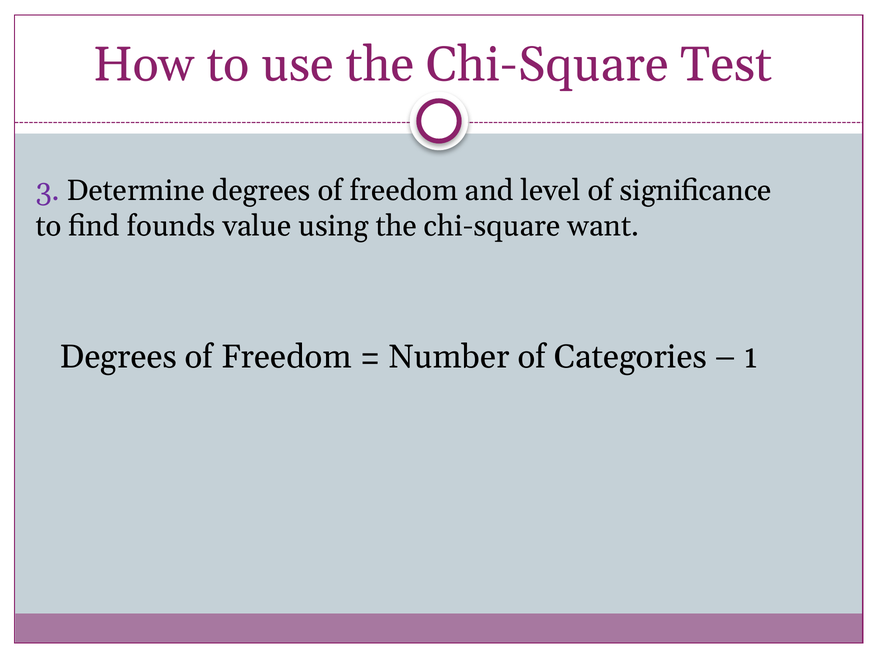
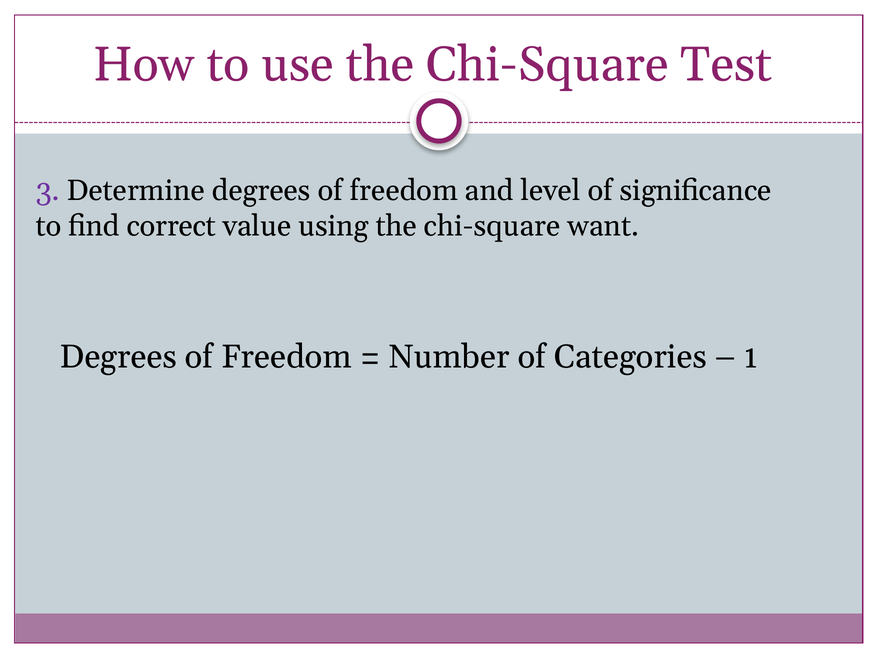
founds: founds -> correct (171, 226)
